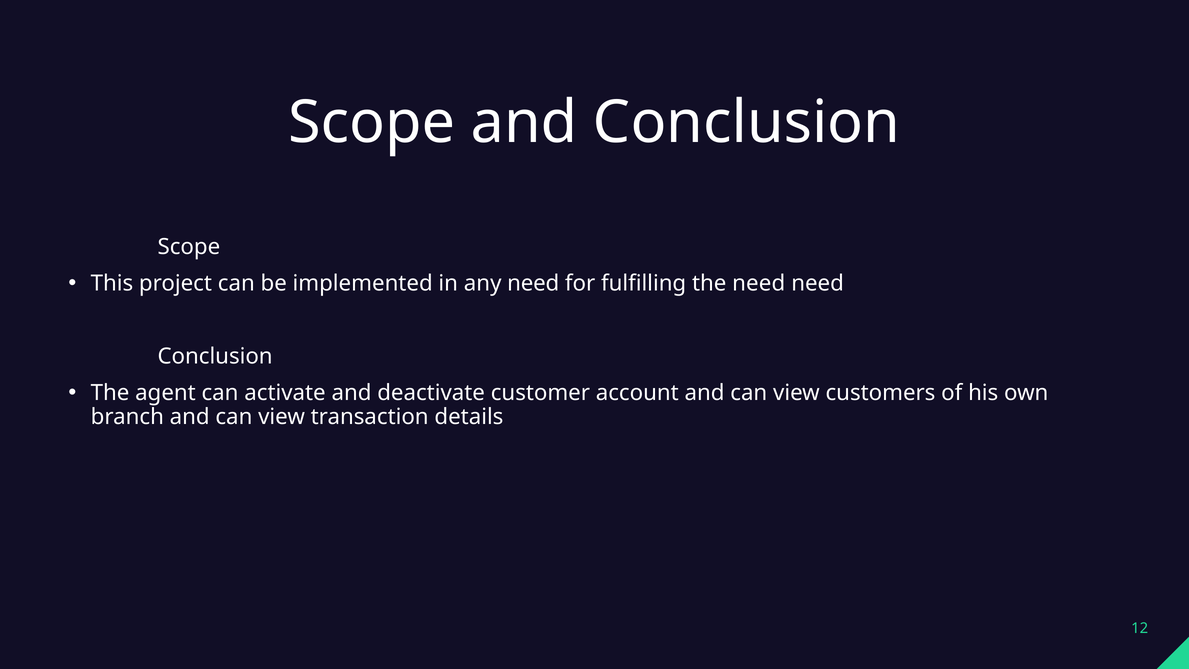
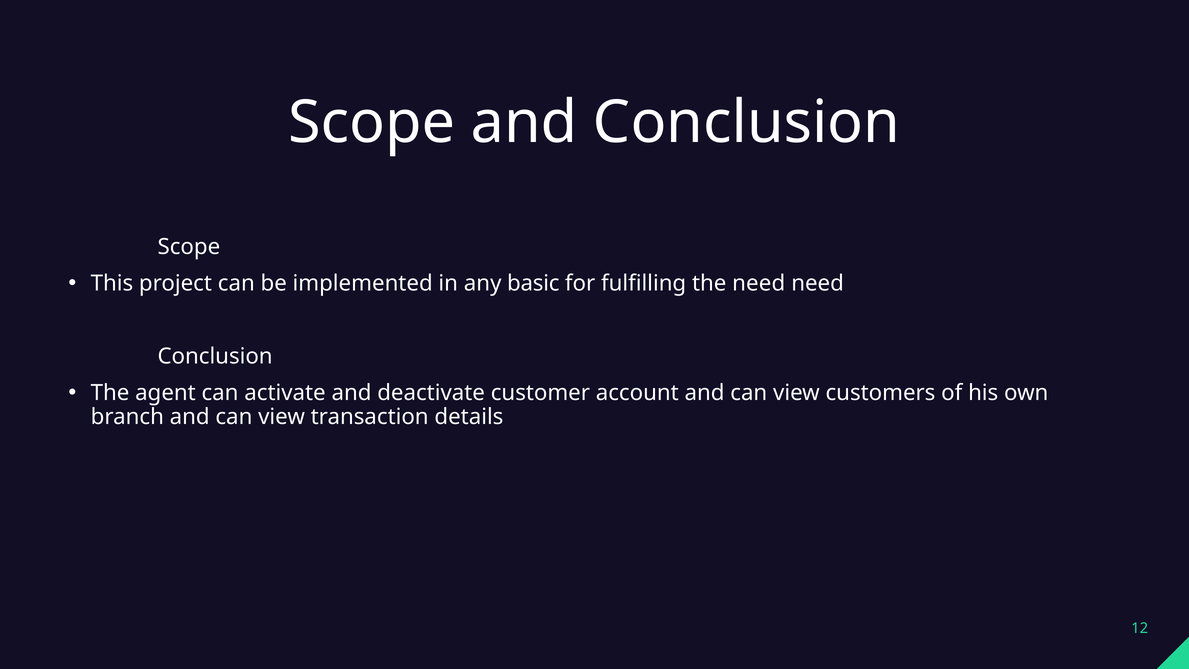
any need: need -> basic (533, 283)
